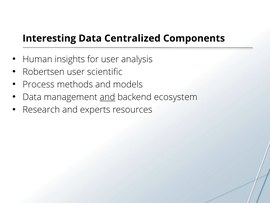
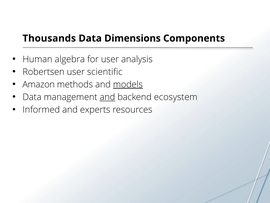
Interesting: Interesting -> Thousands (49, 38)
Centralized: Centralized -> Dimensions (132, 38)
insights: insights -> algebra (70, 59)
Process: Process -> Amazon (39, 84)
models underline: none -> present (128, 84)
Research: Research -> Informed (41, 109)
